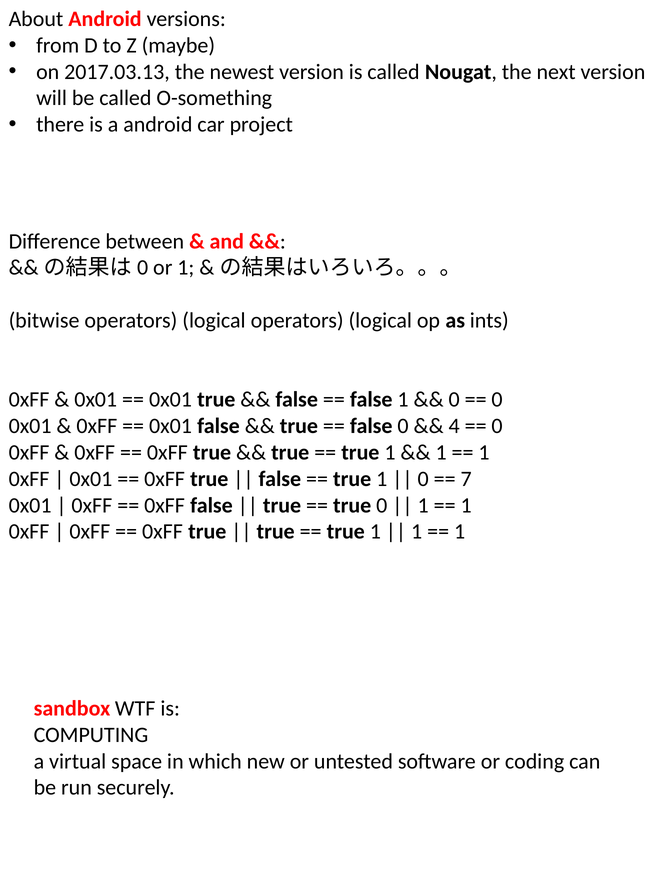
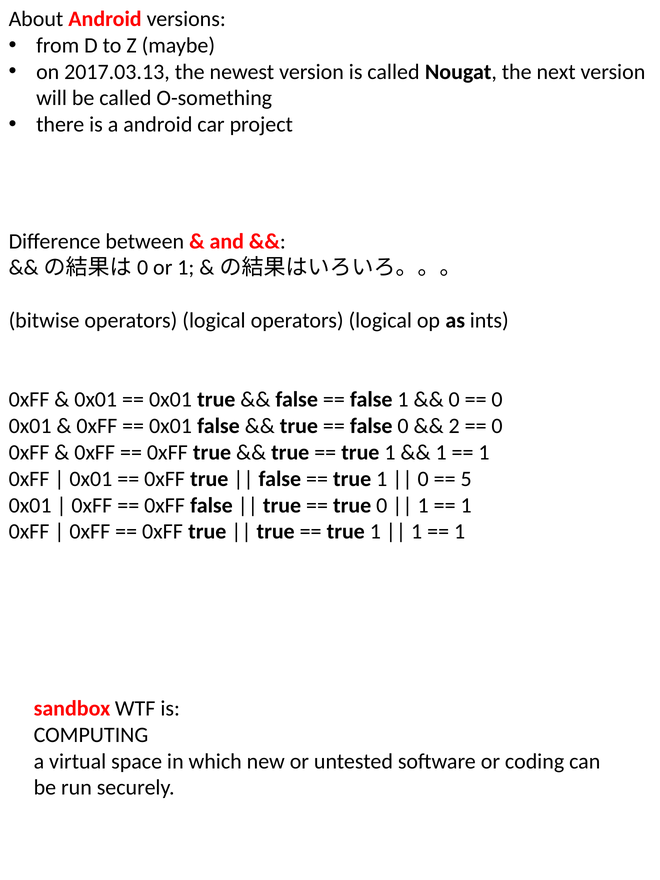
4: 4 -> 2 (454, 426)
7: 7 -> 5 (466, 479)
